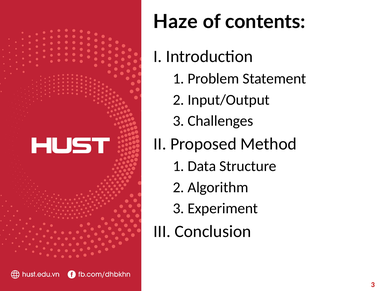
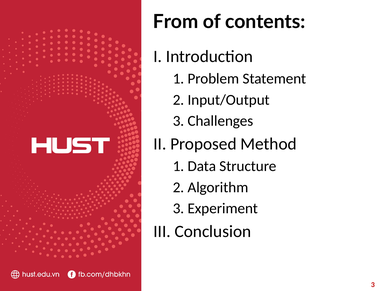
Haze: Haze -> From (176, 22)
